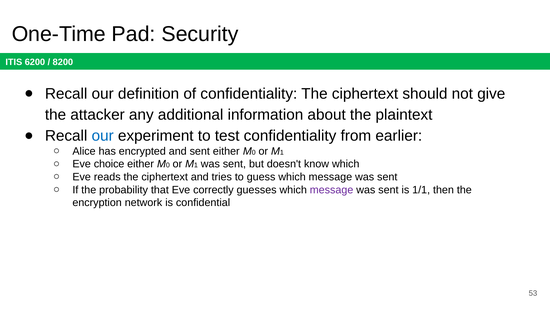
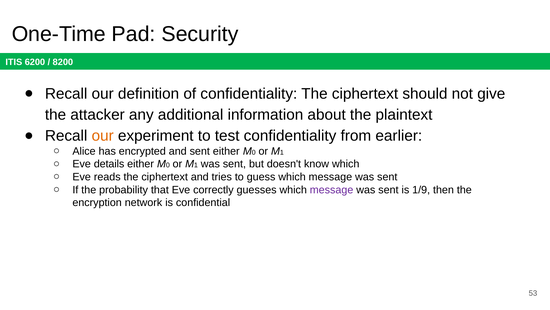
our colour: blue -> orange (103, 136)
choice: choice -> details (109, 164)
1/1: 1/1 -> 1/9 (421, 189)
